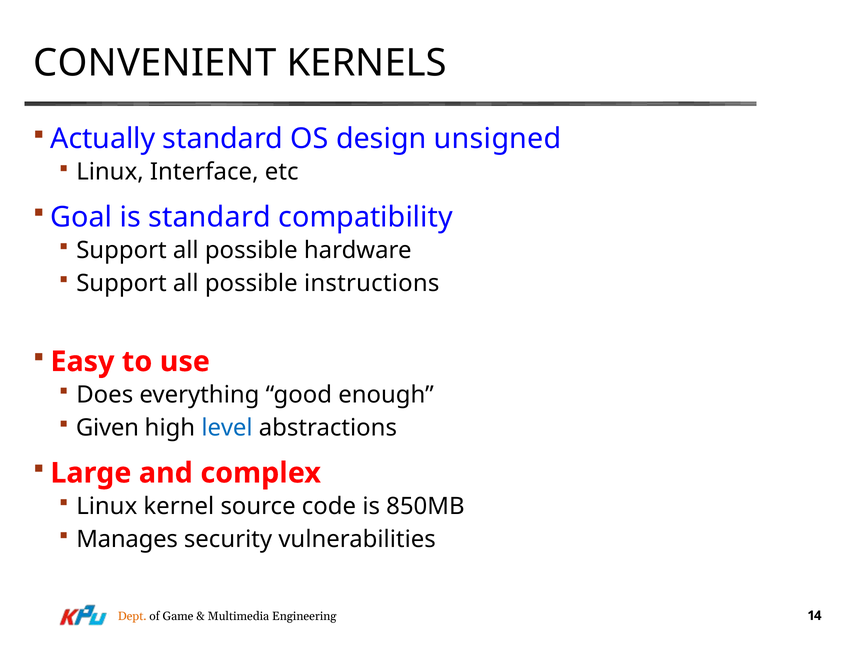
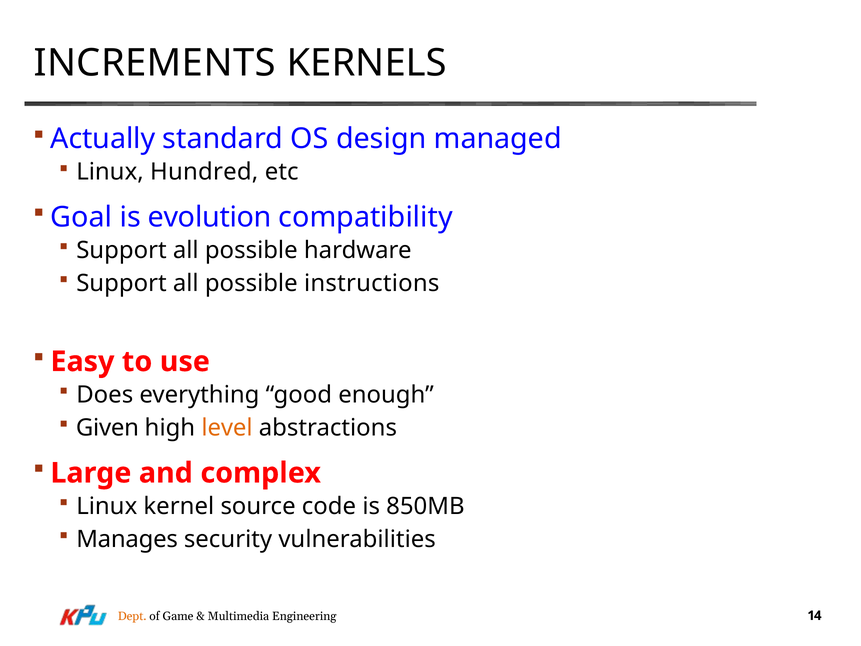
CONVENIENT: CONVENIENT -> INCREMENTS (155, 63)
unsigned: unsigned -> managed (498, 139)
Interface: Interface -> Hundred (204, 172)
is standard: standard -> evolution (210, 217)
level colour: blue -> orange (227, 428)
